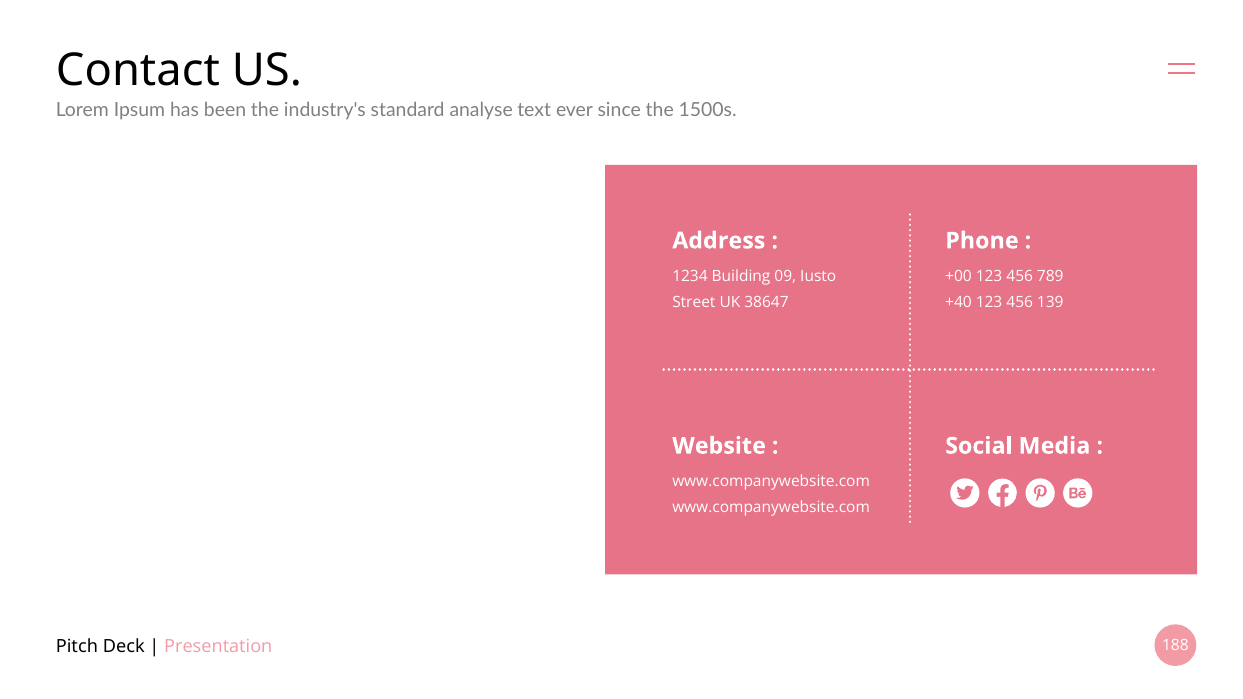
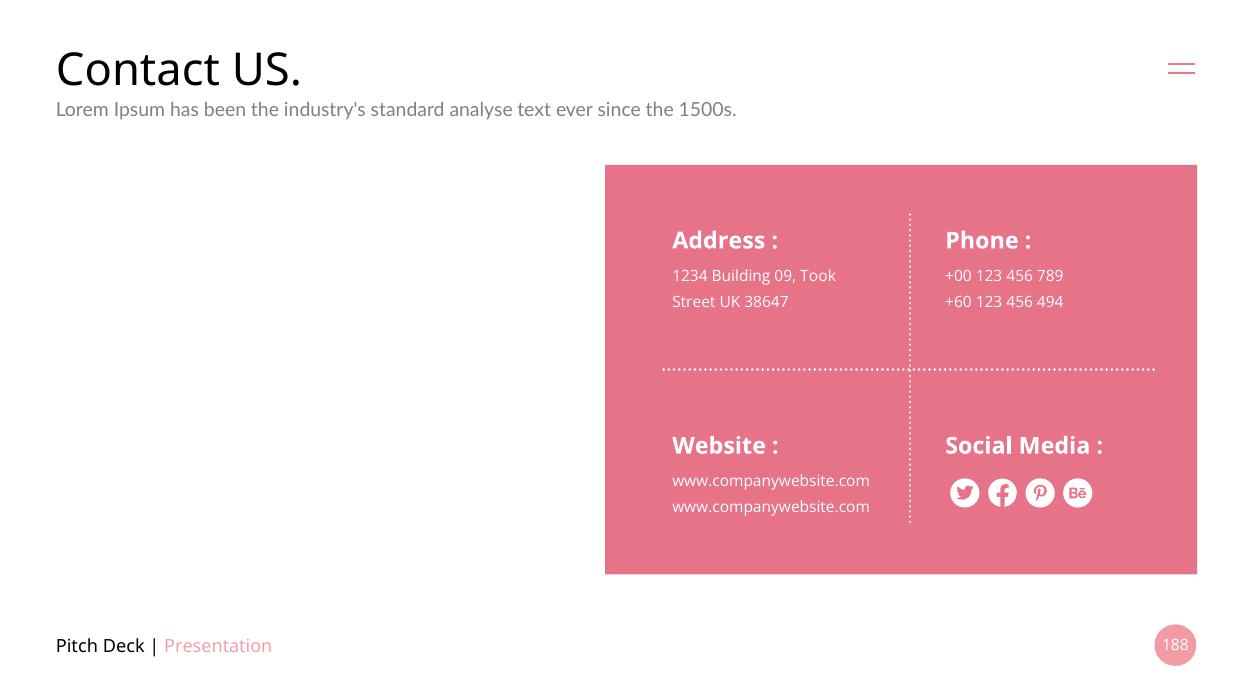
Iusto: Iusto -> Took (818, 277)
+40: +40 -> +60 (958, 302)
139: 139 -> 494 (1050, 302)
